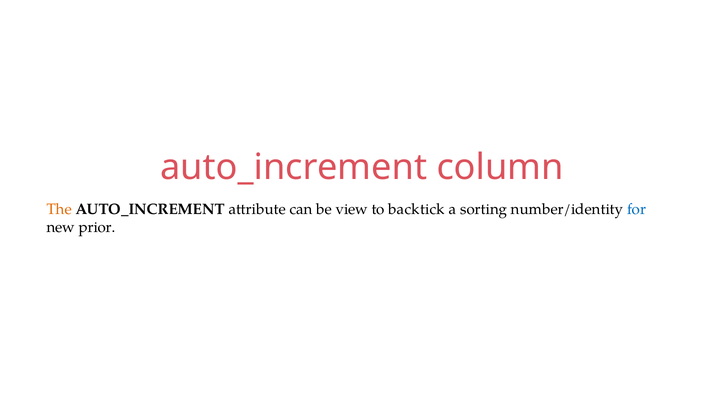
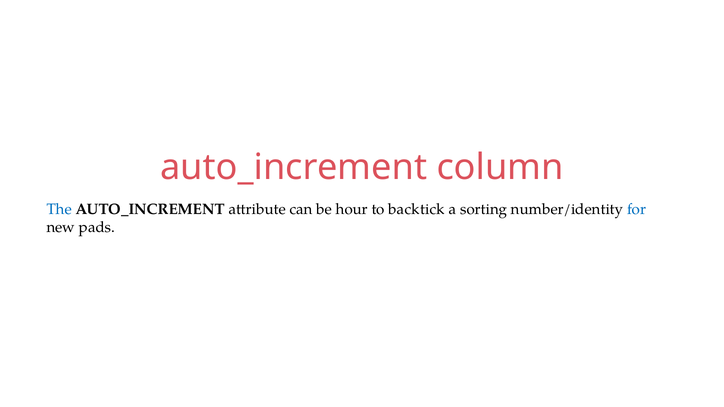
The colour: orange -> blue (59, 209)
view: view -> hour (352, 209)
prior: prior -> pads (97, 227)
